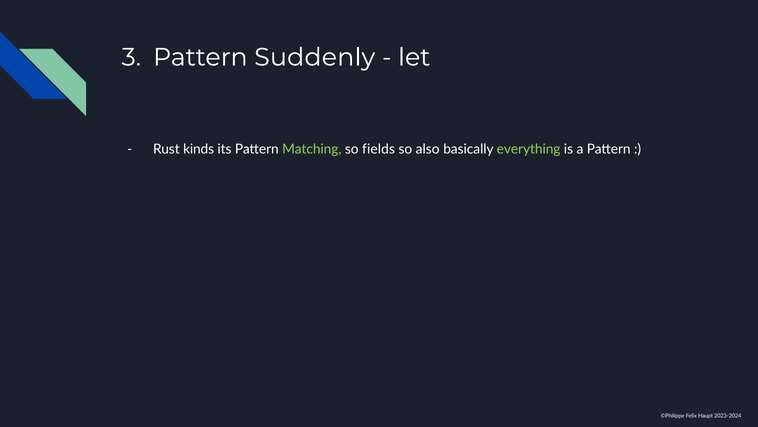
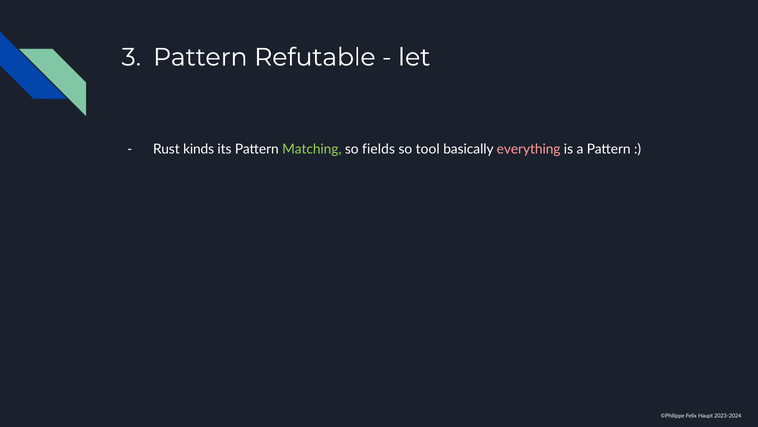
Suddenly: Suddenly -> Refutable (315, 57)
also: also -> tool (428, 149)
everything colour: light green -> pink (529, 149)
